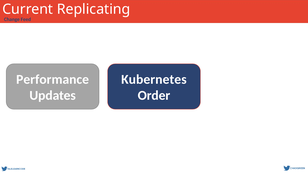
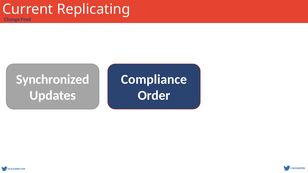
Performance: Performance -> Synchronized (53, 79)
Kubernetes: Kubernetes -> Compliance (154, 79)
